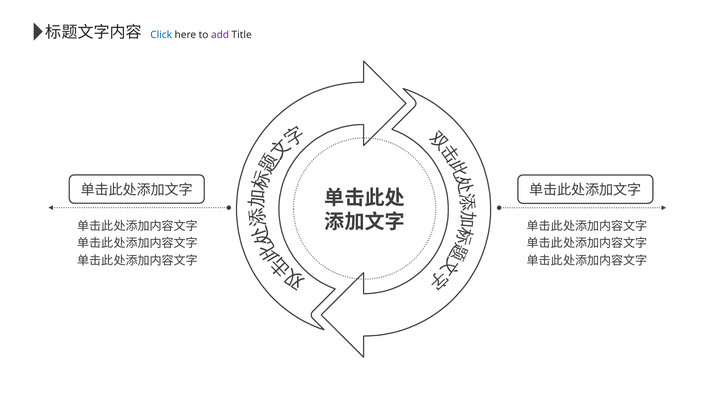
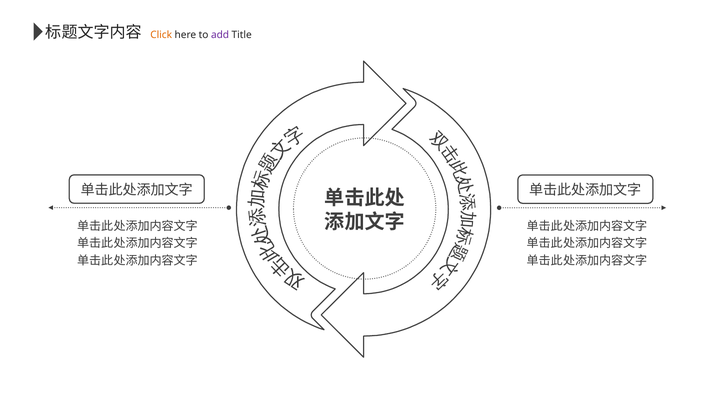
Click colour: blue -> orange (161, 35)
